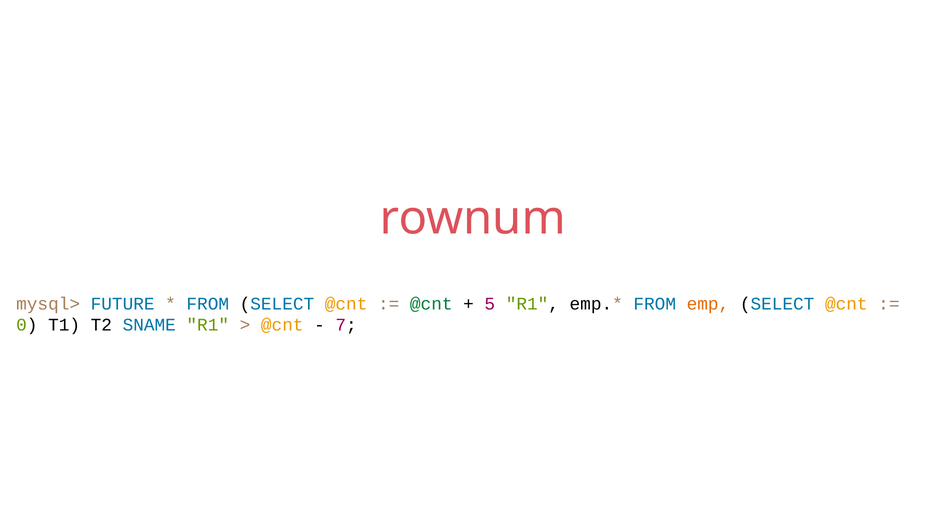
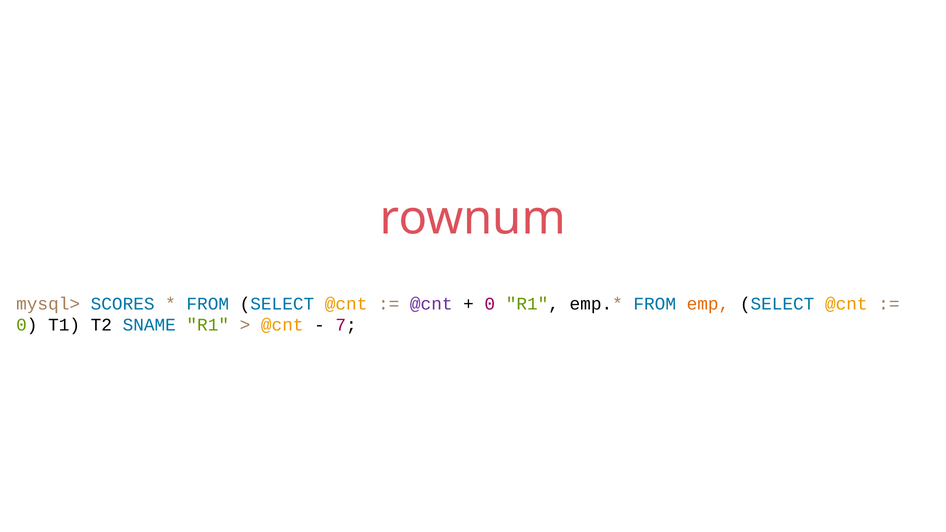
FUTURE: FUTURE -> SCORES (123, 304)
@cnt colour: green -> purple (431, 304)
5: 5 -> 0 (490, 304)
